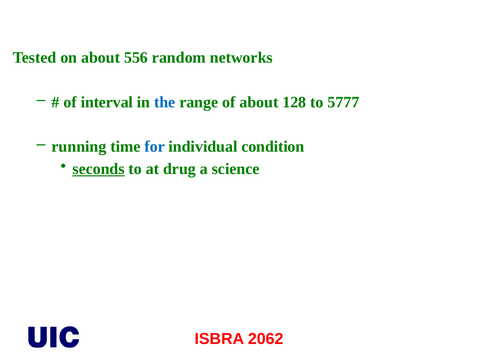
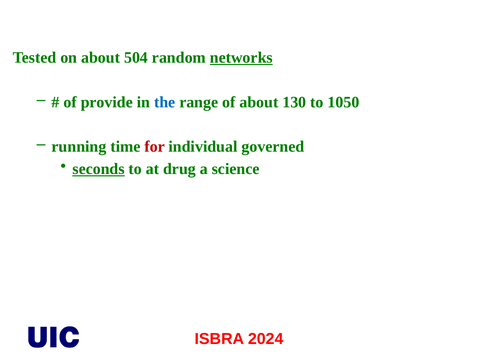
556: 556 -> 504 (136, 58)
networks underline: none -> present (241, 58)
interval: interval -> provide (107, 102)
128: 128 -> 130 (294, 102)
5777: 5777 -> 1050 (343, 102)
for colour: blue -> red (155, 147)
condition: condition -> governed (273, 147)
2062: 2062 -> 2024 (266, 340)
